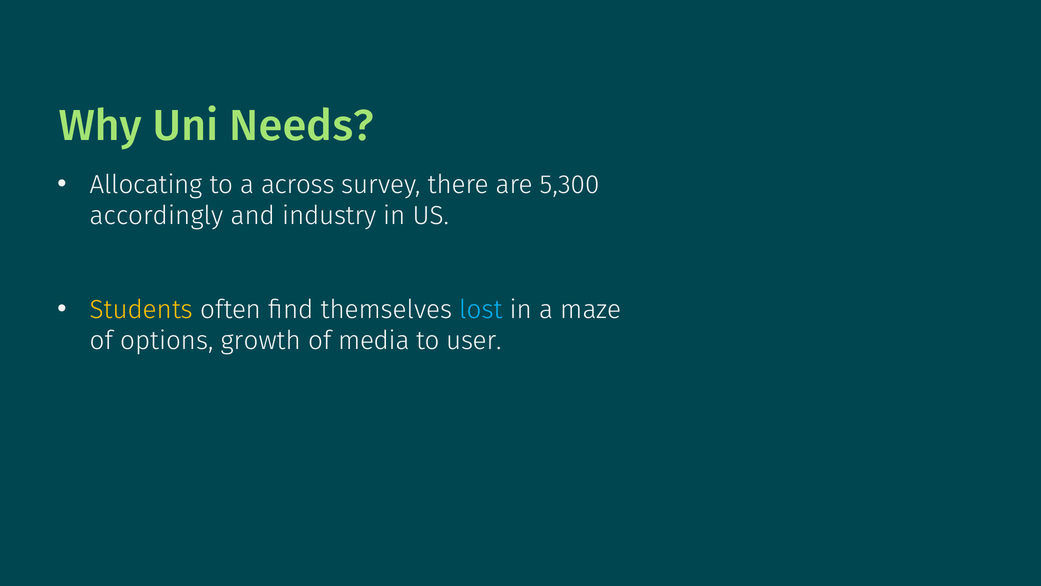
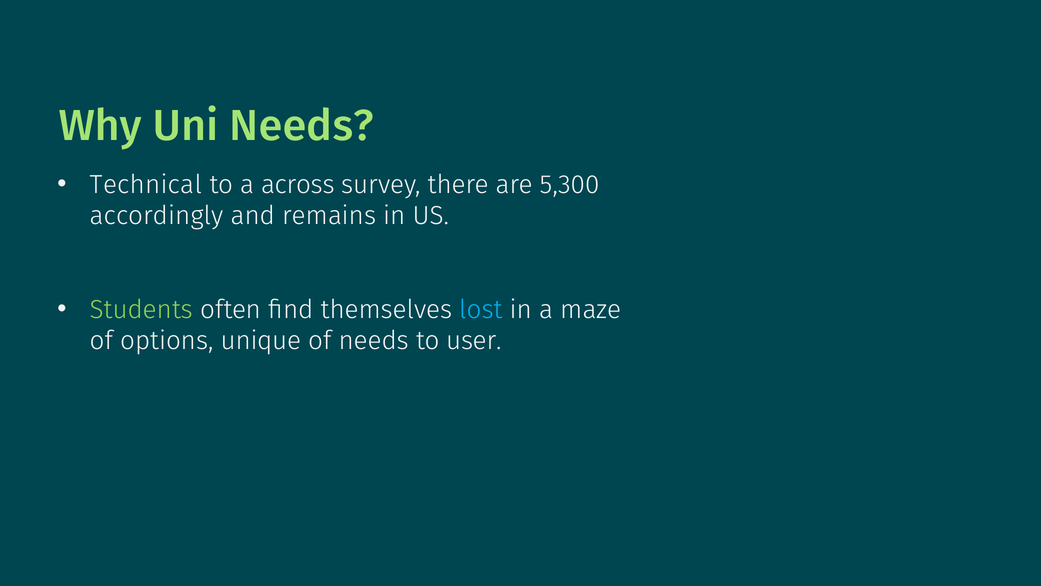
Allocating: Allocating -> Technical (146, 184)
industry: industry -> remains (329, 216)
Students colour: yellow -> light green (141, 309)
growth: growth -> unique (261, 341)
of media: media -> needs (374, 341)
